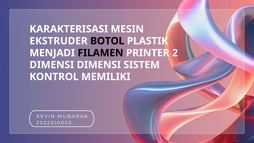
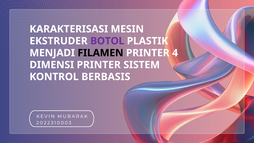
BOTOL colour: black -> purple (107, 41)
2: 2 -> 4 (175, 53)
DIMENSI DIMENSI: DIMENSI -> PRINTER (99, 65)
MEMILIKI: MEMILIKI -> BERBASIS (106, 77)
